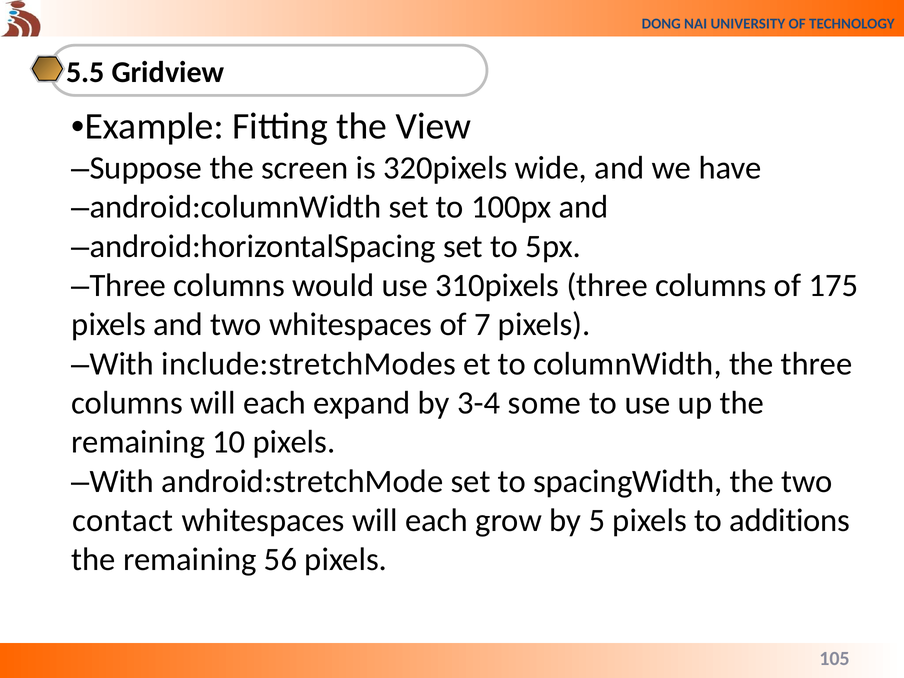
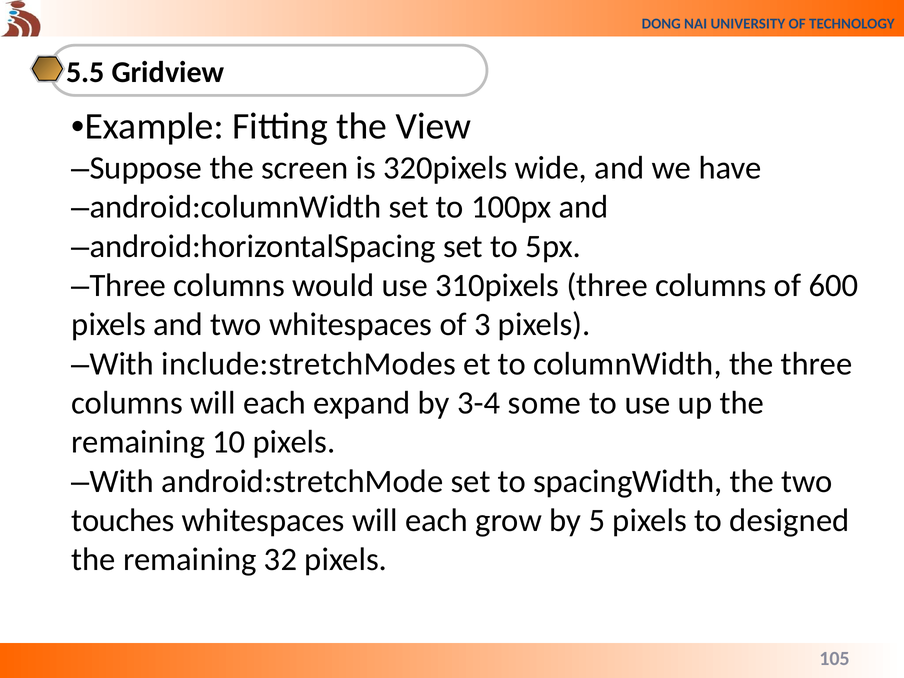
175: 175 -> 600 (833, 285)
7: 7 -> 3 (482, 325)
contact: contact -> touches (123, 520)
additions: additions -> designed (789, 520)
56: 56 -> 32 (281, 560)
